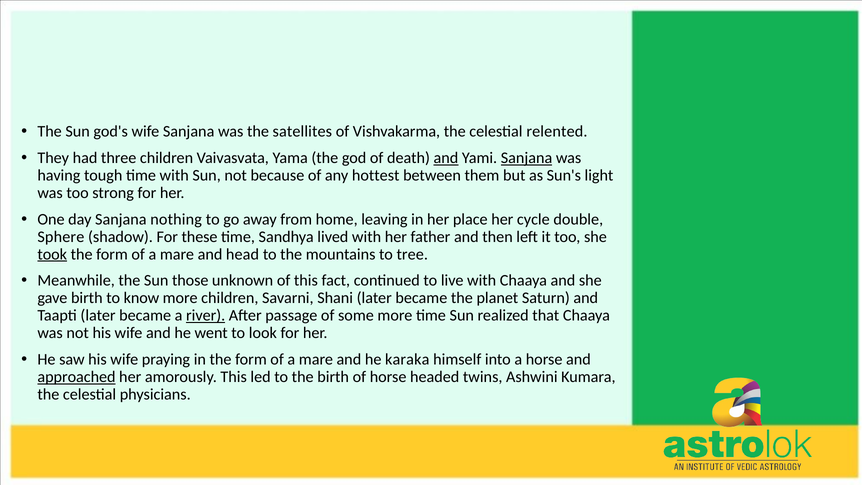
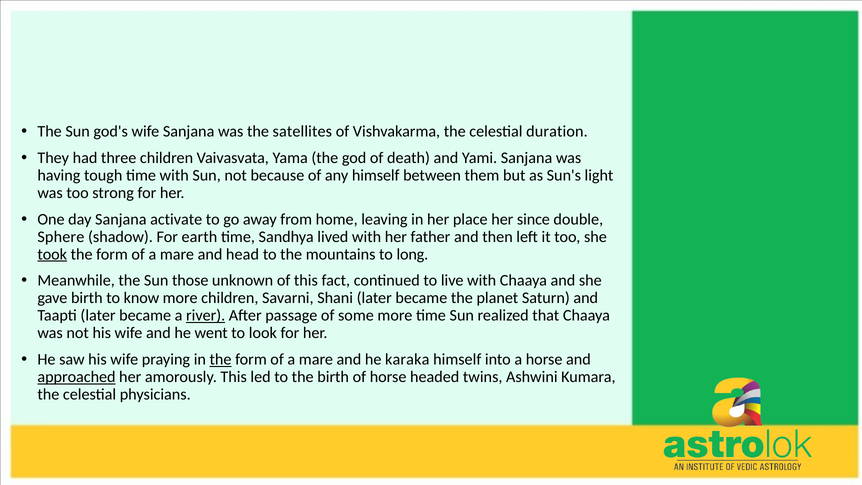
relented: relented -> duration (557, 131)
and underline: present -> none (446, 158)
Sanjana underline: present -> none (527, 158)
any hottest: hottest -> himself (376, 175)
nothing: nothing -> activate (176, 219)
cycle: cycle -> since (533, 219)
these: these -> earth (199, 237)
tree: tree -> long (412, 254)
the underline: none -> present (221, 359)
